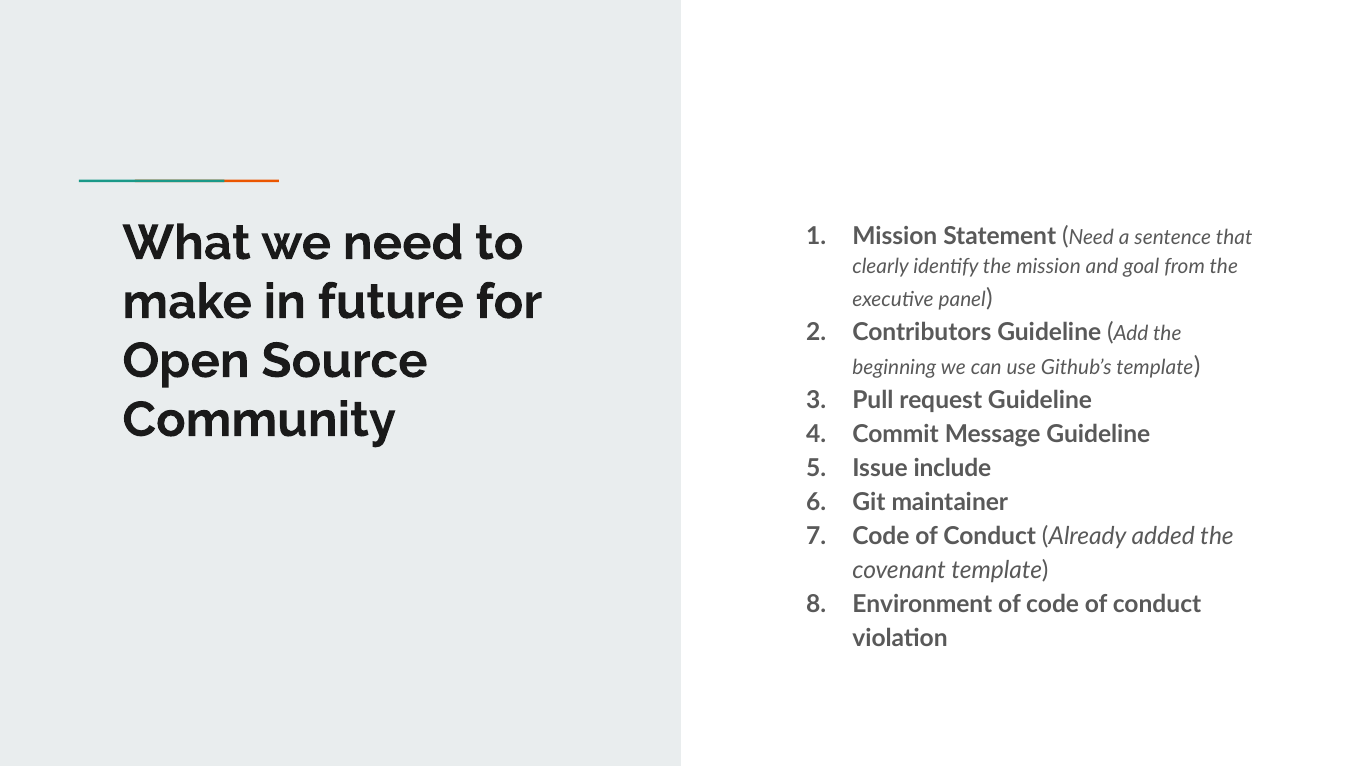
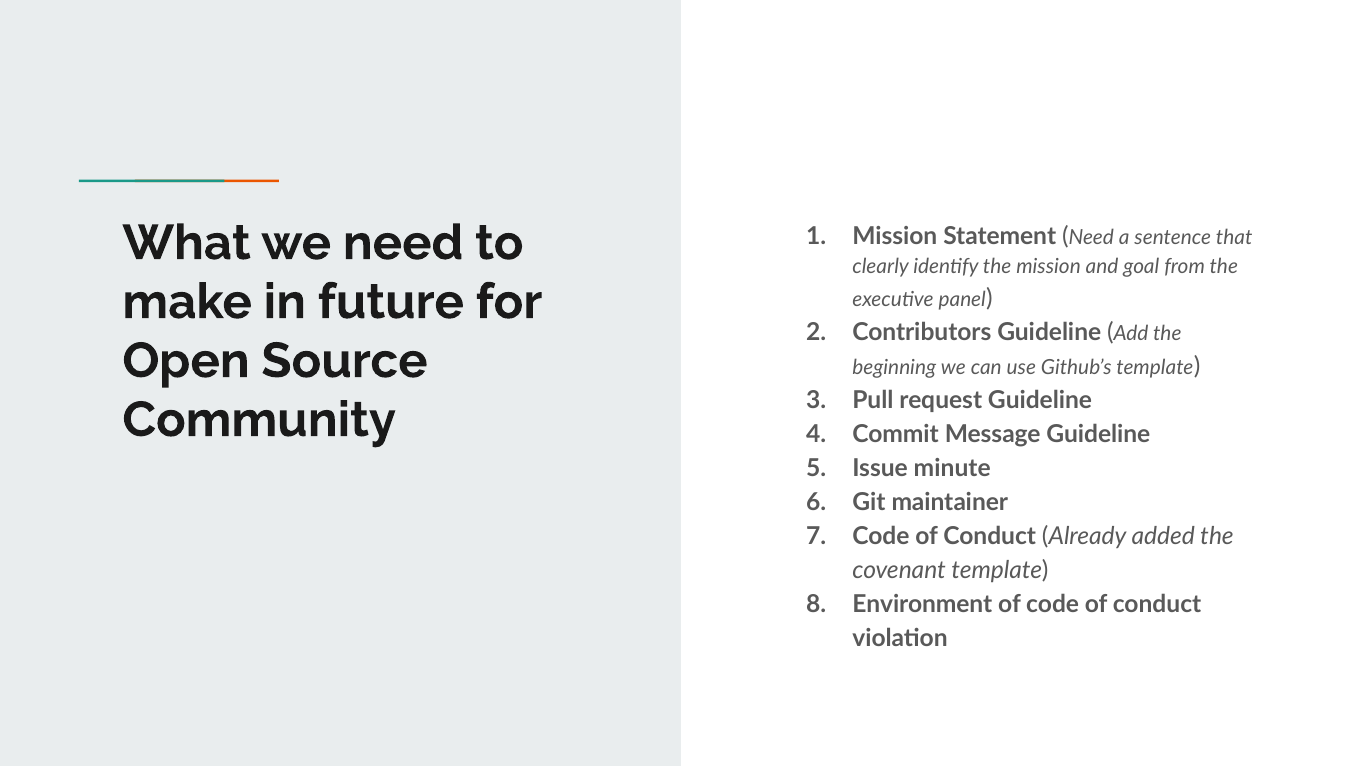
include: include -> minute (952, 468)
